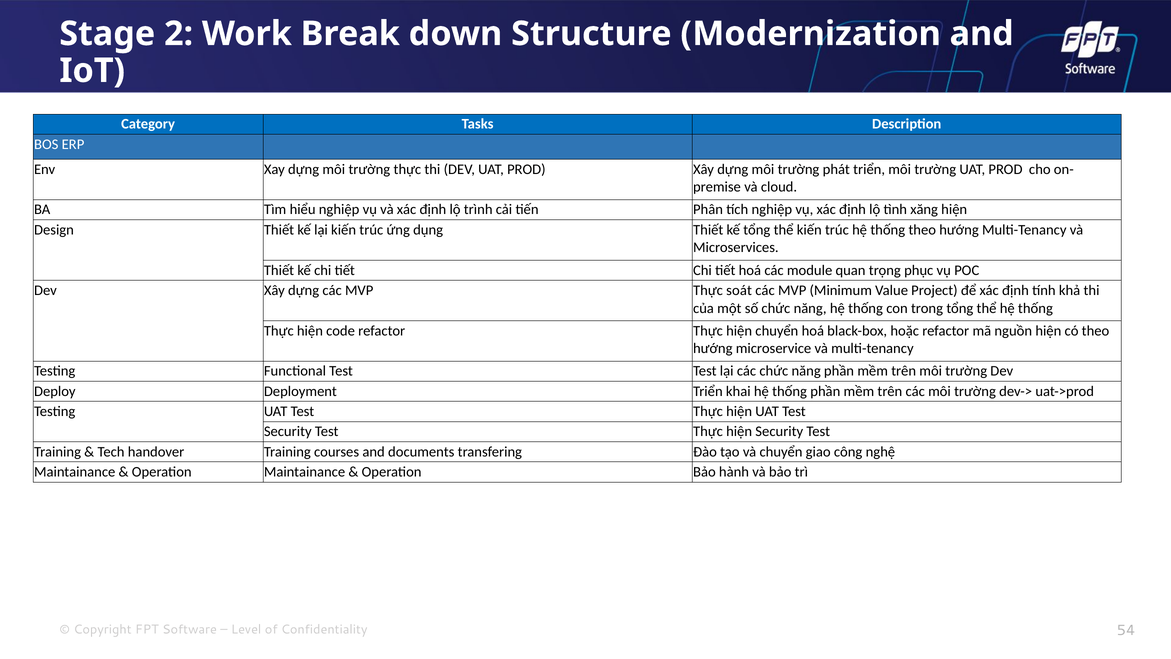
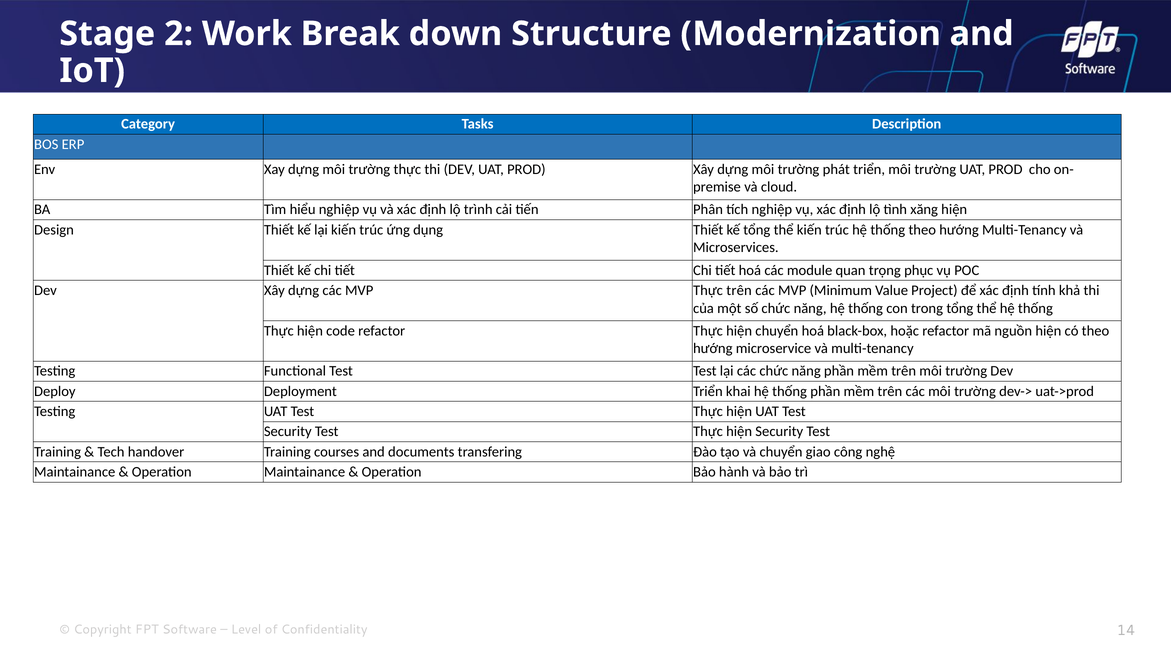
Thực soát: soát -> trên (739, 290)
54: 54 -> 14 (1126, 630)
